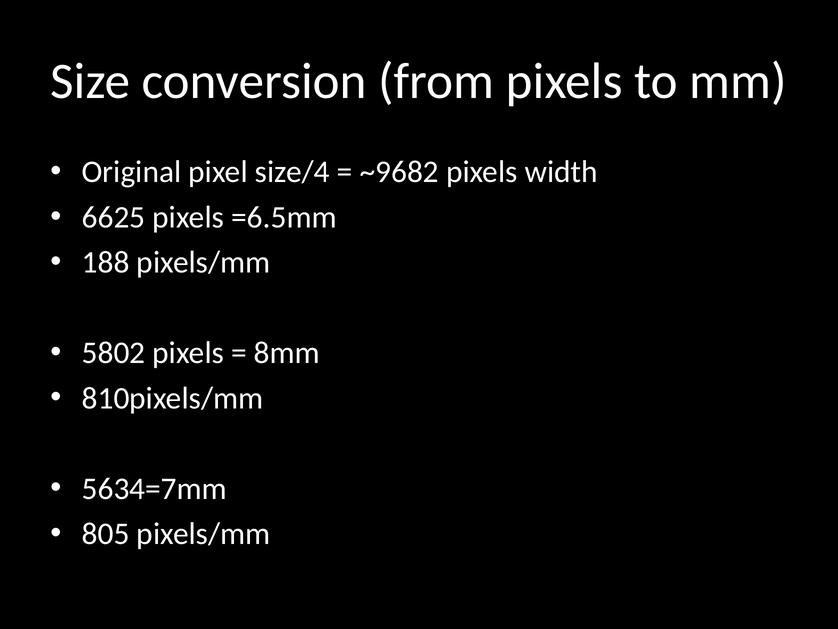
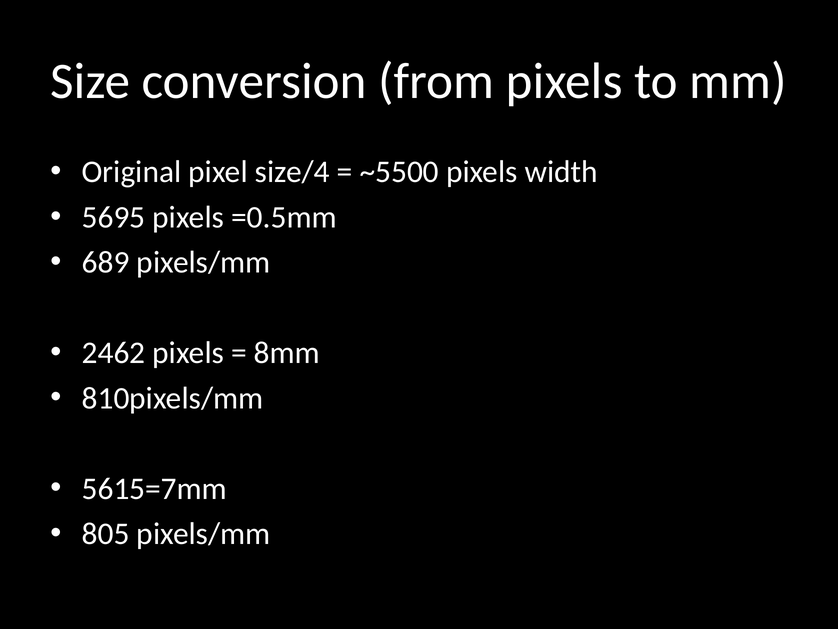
~9682: ~9682 -> ~5500 (399, 172)
6625: 6625 -> 5695 (114, 217)
=6.5mm: =6.5mm -> =0.5mm (284, 217)
188: 188 -> 689 (106, 262)
5802: 5802 -> 2462 (114, 353)
5634=7mm: 5634=7mm -> 5615=7mm (154, 488)
